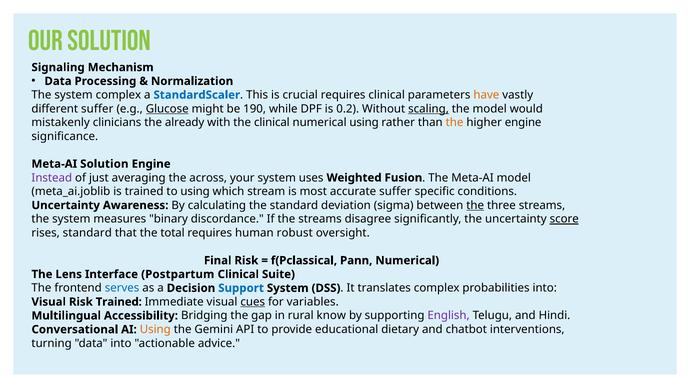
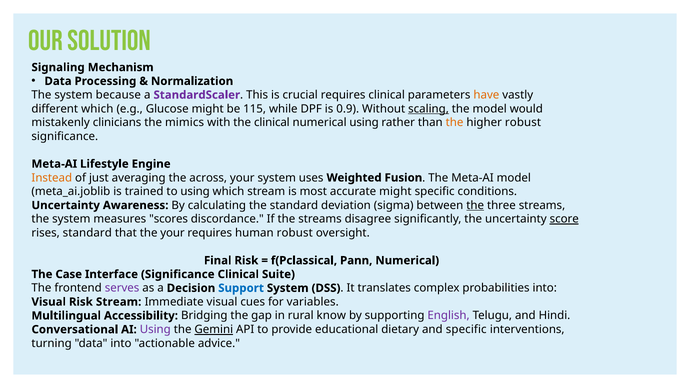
system complex: complex -> because (118, 95)
StandardScaler colour: blue -> purple (197, 95)
different suffer: suffer -> which (97, 109)
Glucose underline: present -> none (167, 109)
190: 190 -> 115 (255, 109)
0.2: 0.2 -> 0.9 (348, 109)
already: already -> mimics (185, 123)
higher engine: engine -> robust (523, 123)
Meta-AI Solution: Solution -> Lifestyle (104, 164)
Instead colour: purple -> orange (52, 178)
accurate suffer: suffer -> might (395, 192)
binary: binary -> scores (169, 219)
the total: total -> your (173, 233)
Lens: Lens -> Case (69, 274)
Interface Postpartum: Postpartum -> Significance (178, 274)
serves colour: blue -> purple (122, 288)
Risk Trained: Trained -> Stream (119, 302)
cues underline: present -> none (253, 302)
Using colour: orange -> purple (155, 330)
Gemini underline: none -> present (214, 330)
and chatbot: chatbot -> specific (466, 330)
